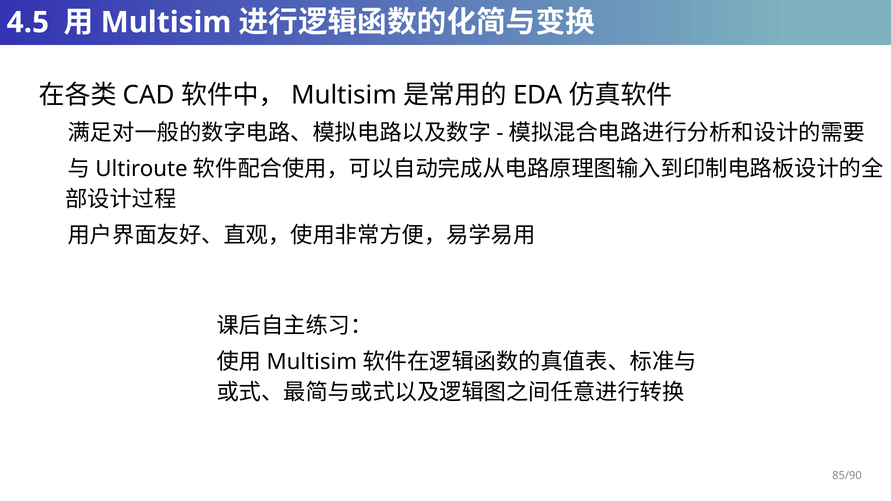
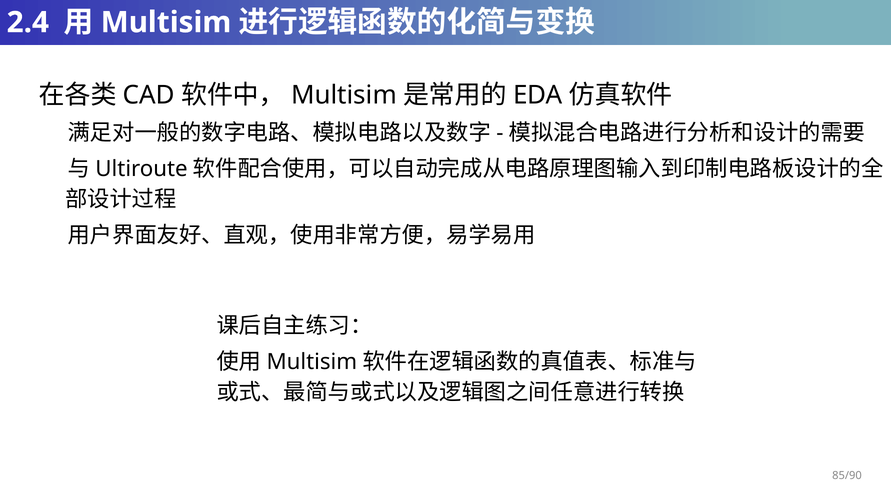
4.5: 4.5 -> 2.4 (28, 22)
